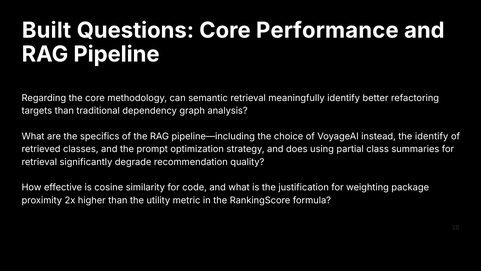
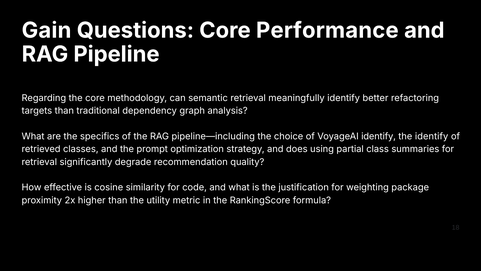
Built: Built -> Gain (46, 30)
VoyageAI instead: instead -> identify (379, 136)
